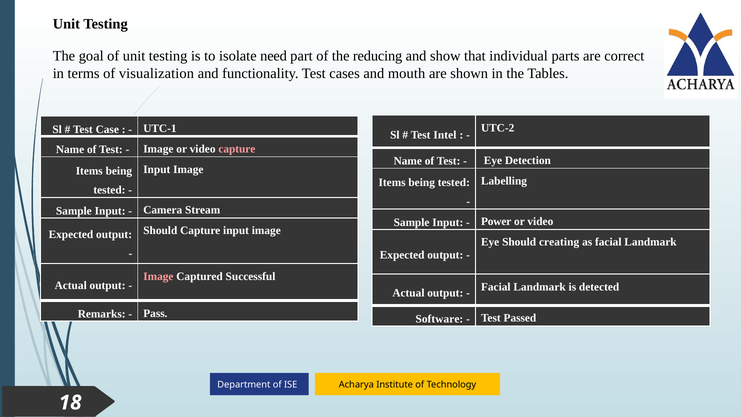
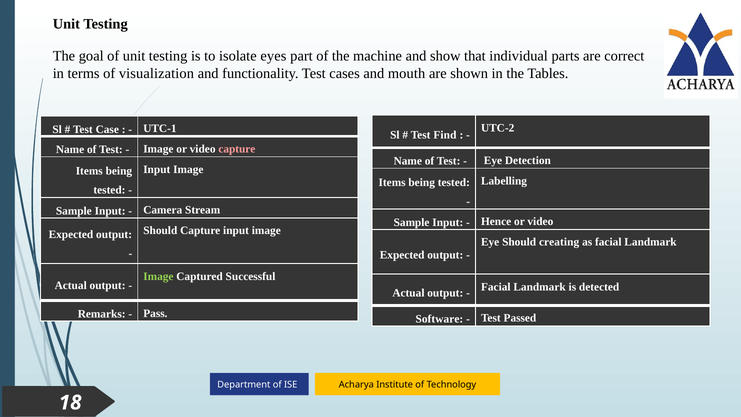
need: need -> eyes (273, 56)
reducing: reducing -> machine (378, 56)
Intel: Intel -> Find (445, 135)
Power: Power -> Hence (496, 222)
Image colour: pink -> light green (158, 276)
